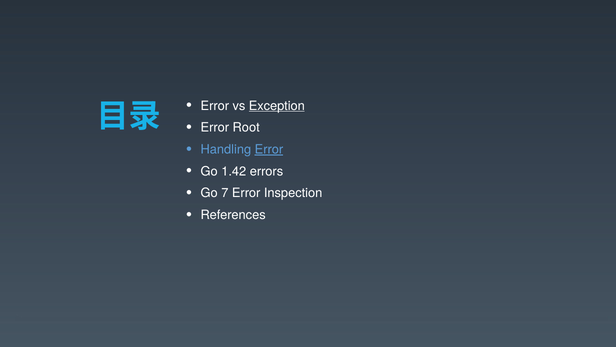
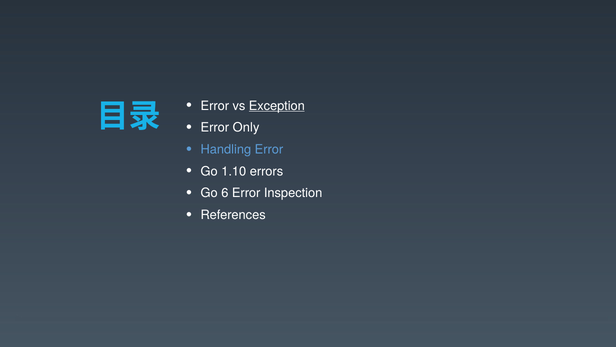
Root: Root -> Only (246, 127)
Error underline: present -> none (269, 149)
1.42: 1.42 -> 1.10 (234, 171)
7: 7 -> 6 (225, 193)
